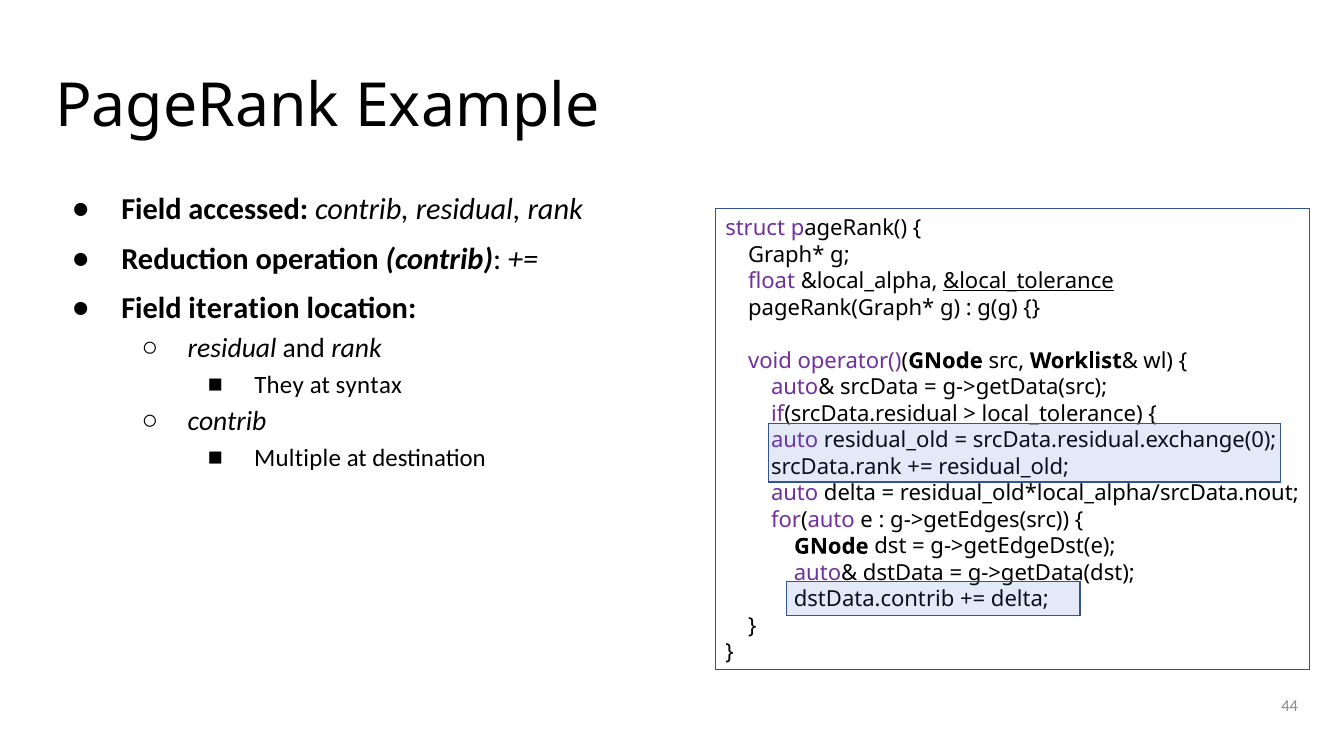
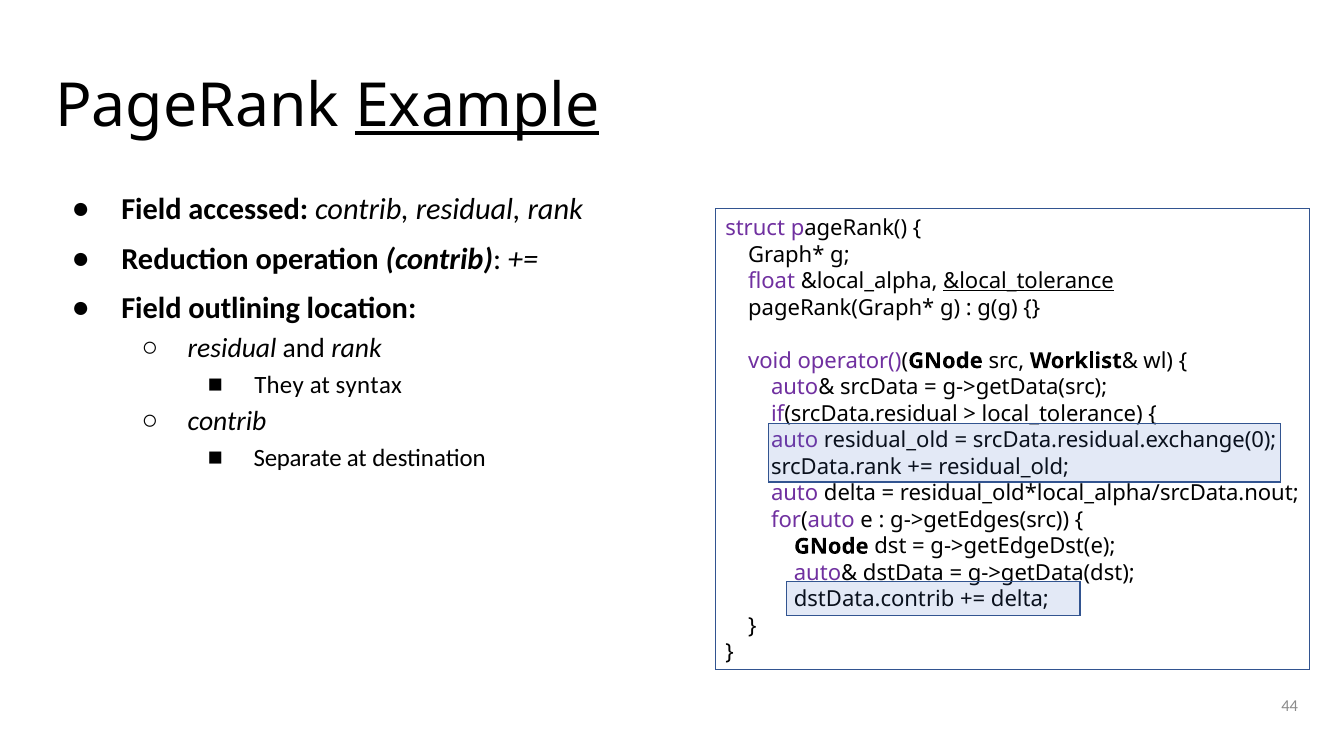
Example underline: none -> present (477, 107)
iteration: iteration -> outlining (244, 309)
Multiple: Multiple -> Separate (298, 458)
